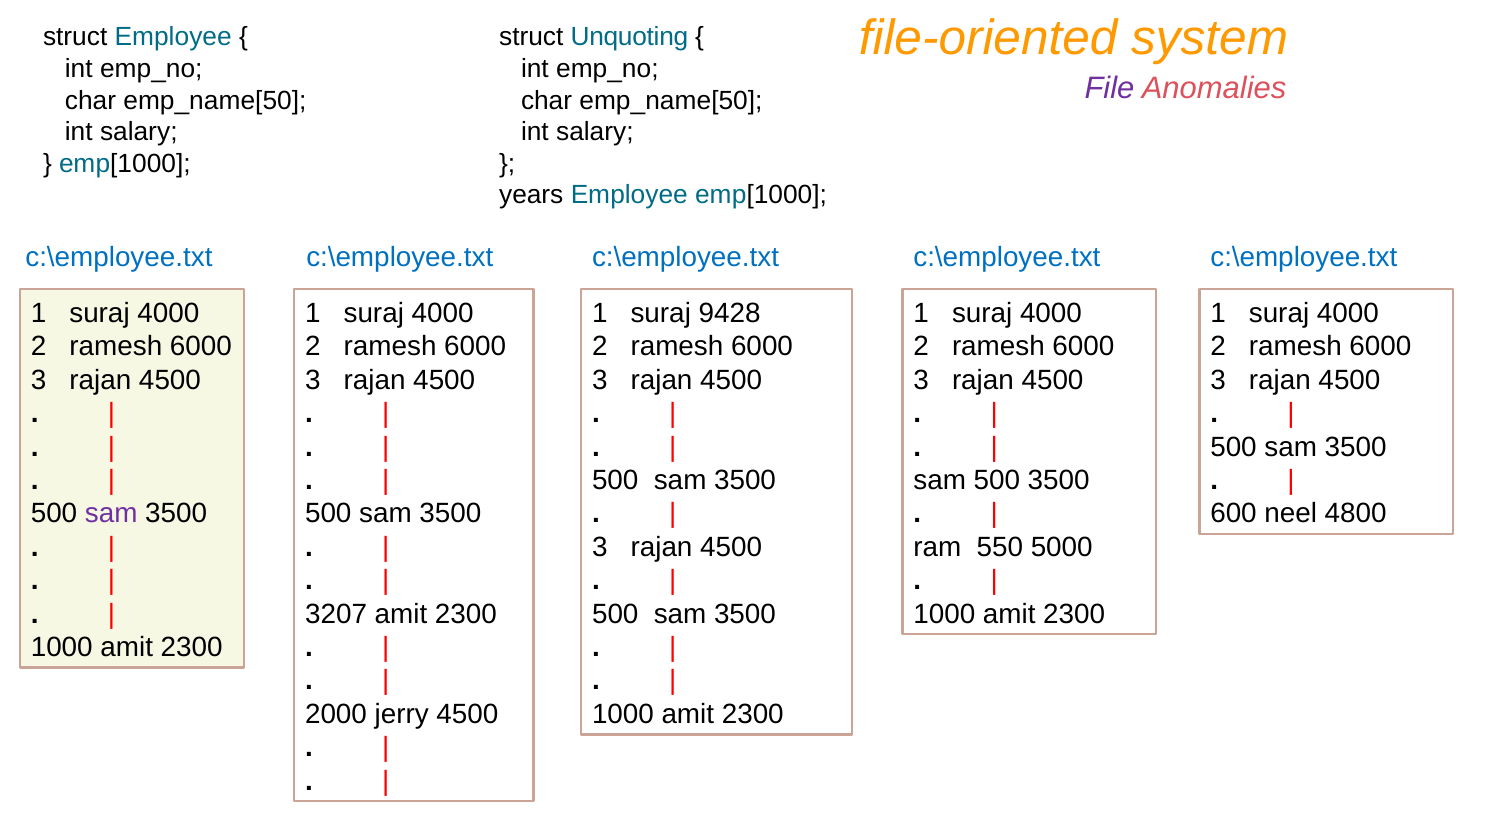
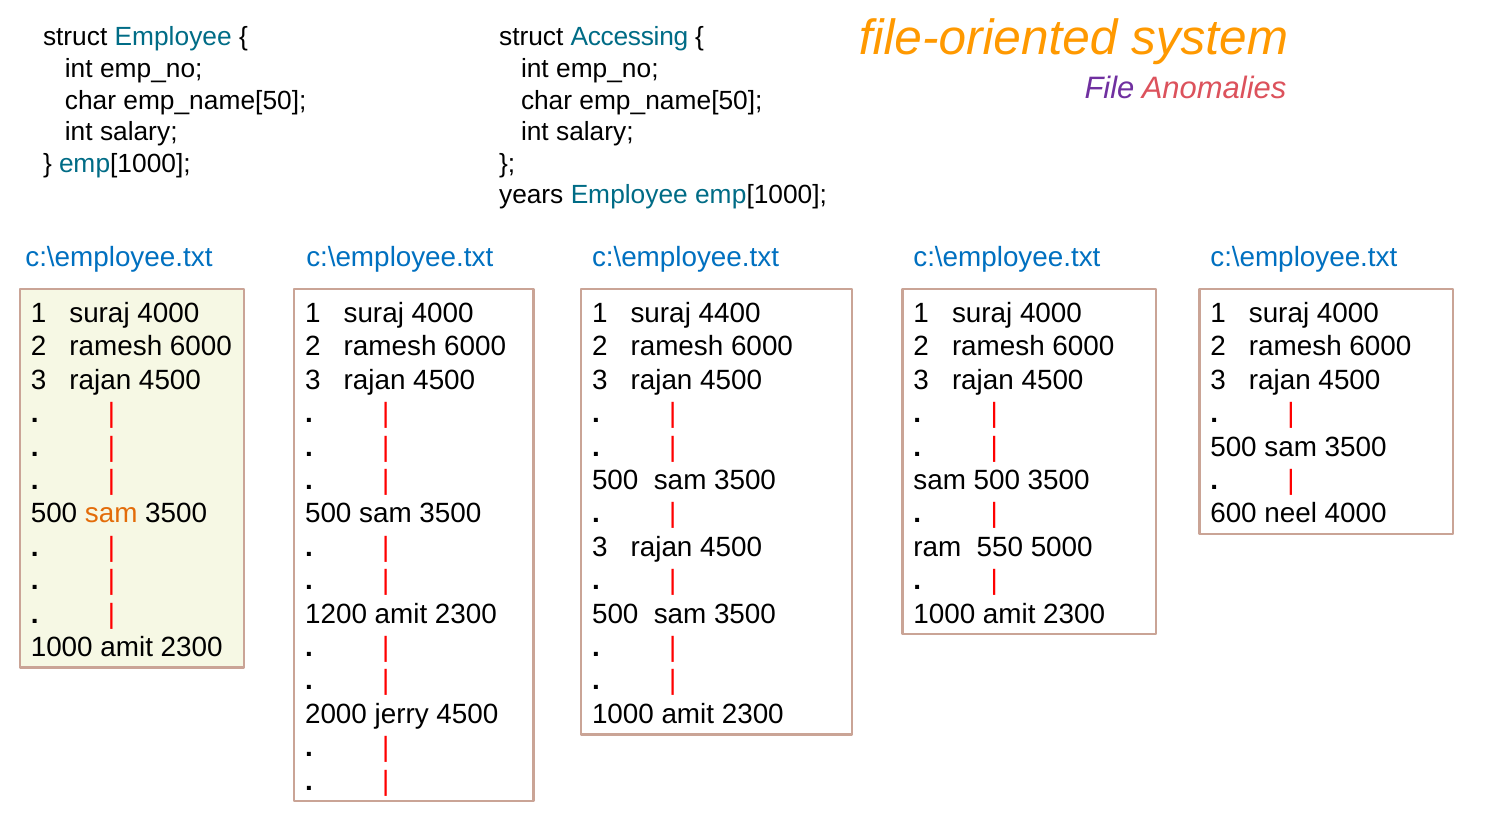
Unquoting: Unquoting -> Accessing (629, 37)
9428: 9428 -> 4400 (730, 313)
sam colour: purple -> orange (111, 514)
neel 4800: 4800 -> 4000 (1356, 514)
3207: 3207 -> 1200 (336, 614)
